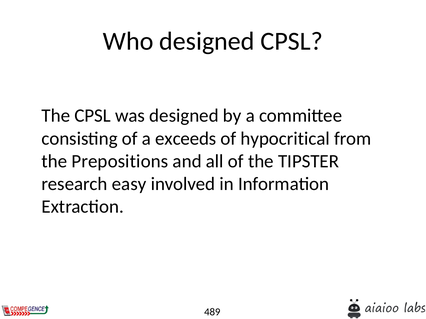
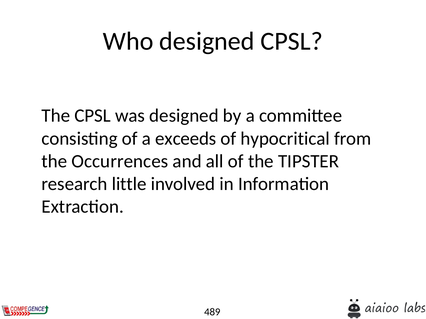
Prepositions: Prepositions -> Occurrences (120, 161)
easy: easy -> little (129, 184)
